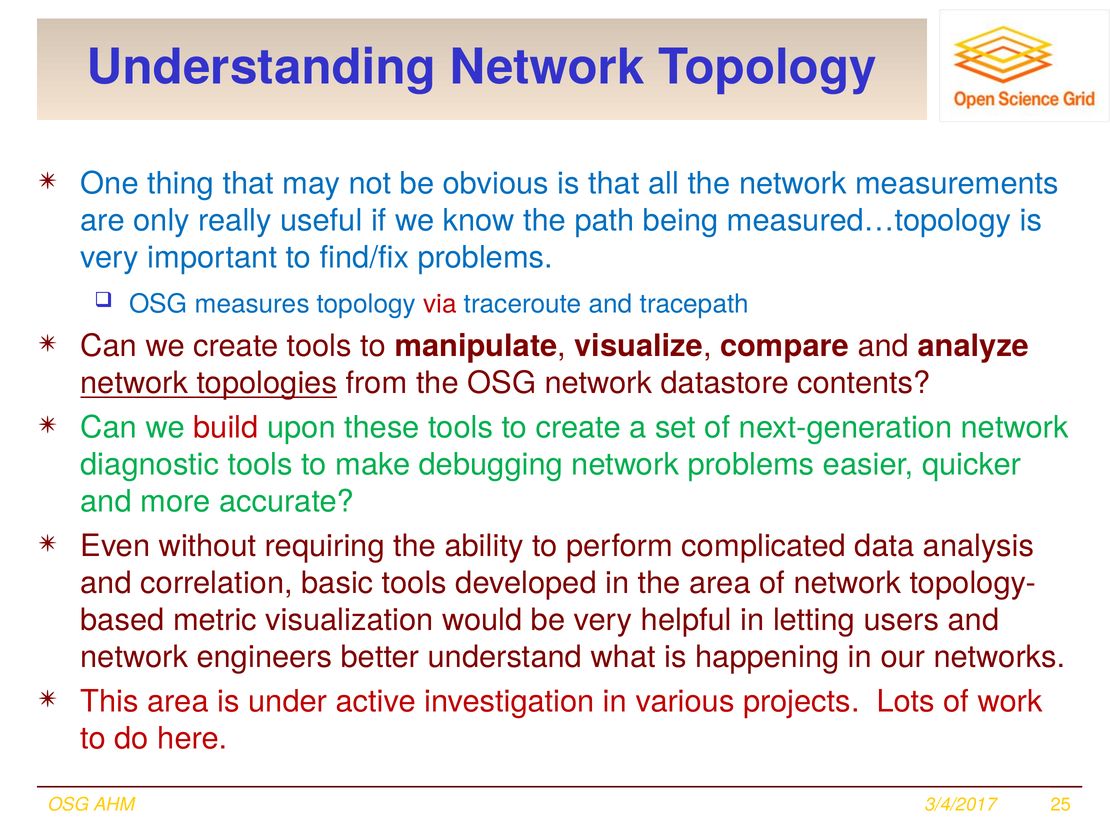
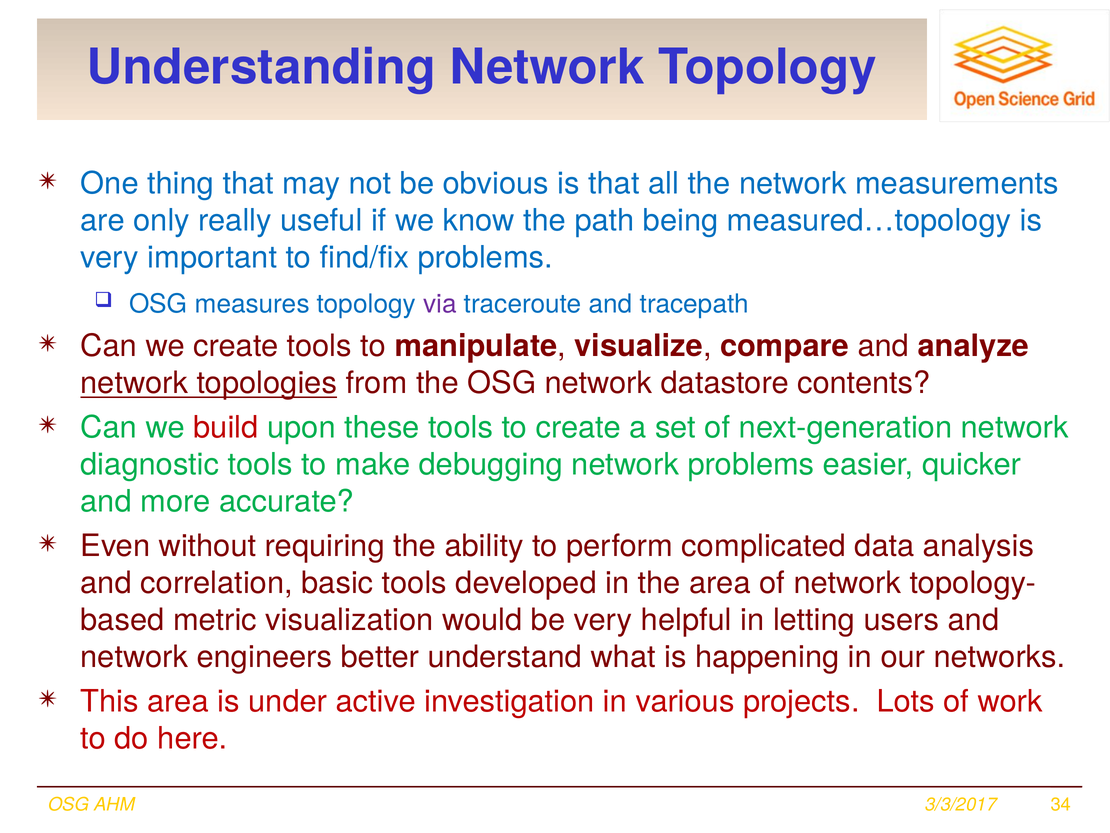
via colour: red -> purple (440, 304)
3/4/2017: 3/4/2017 -> 3/3/2017 (961, 804)
25: 25 -> 34 (1061, 804)
